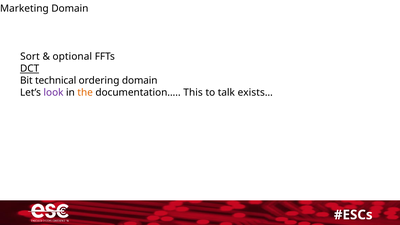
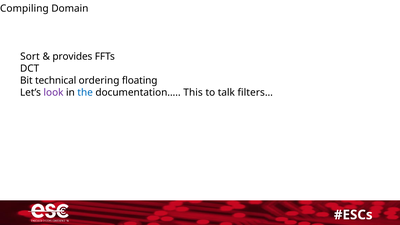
Marketing: Marketing -> Compiling (24, 9)
optional: optional -> provides (72, 57)
DCT underline: present -> none (30, 69)
ordering domain: domain -> floating (140, 81)
the colour: orange -> blue (85, 93)
exists…: exists… -> filters… (255, 93)
